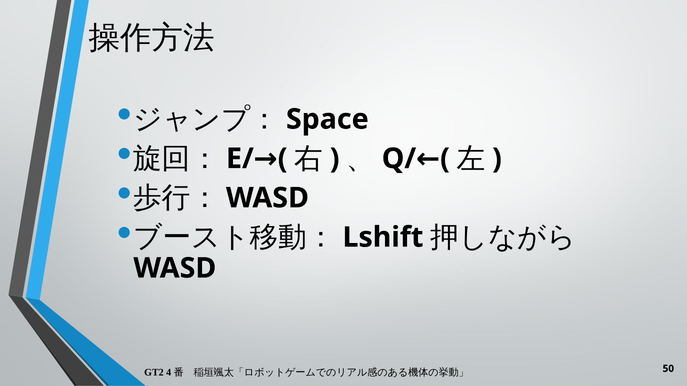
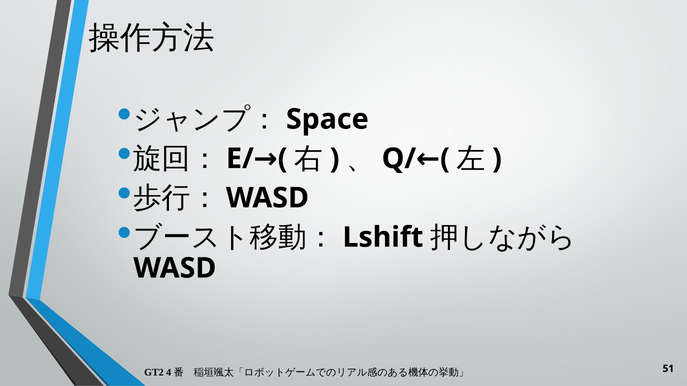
50: 50 -> 51 (668, 369)
